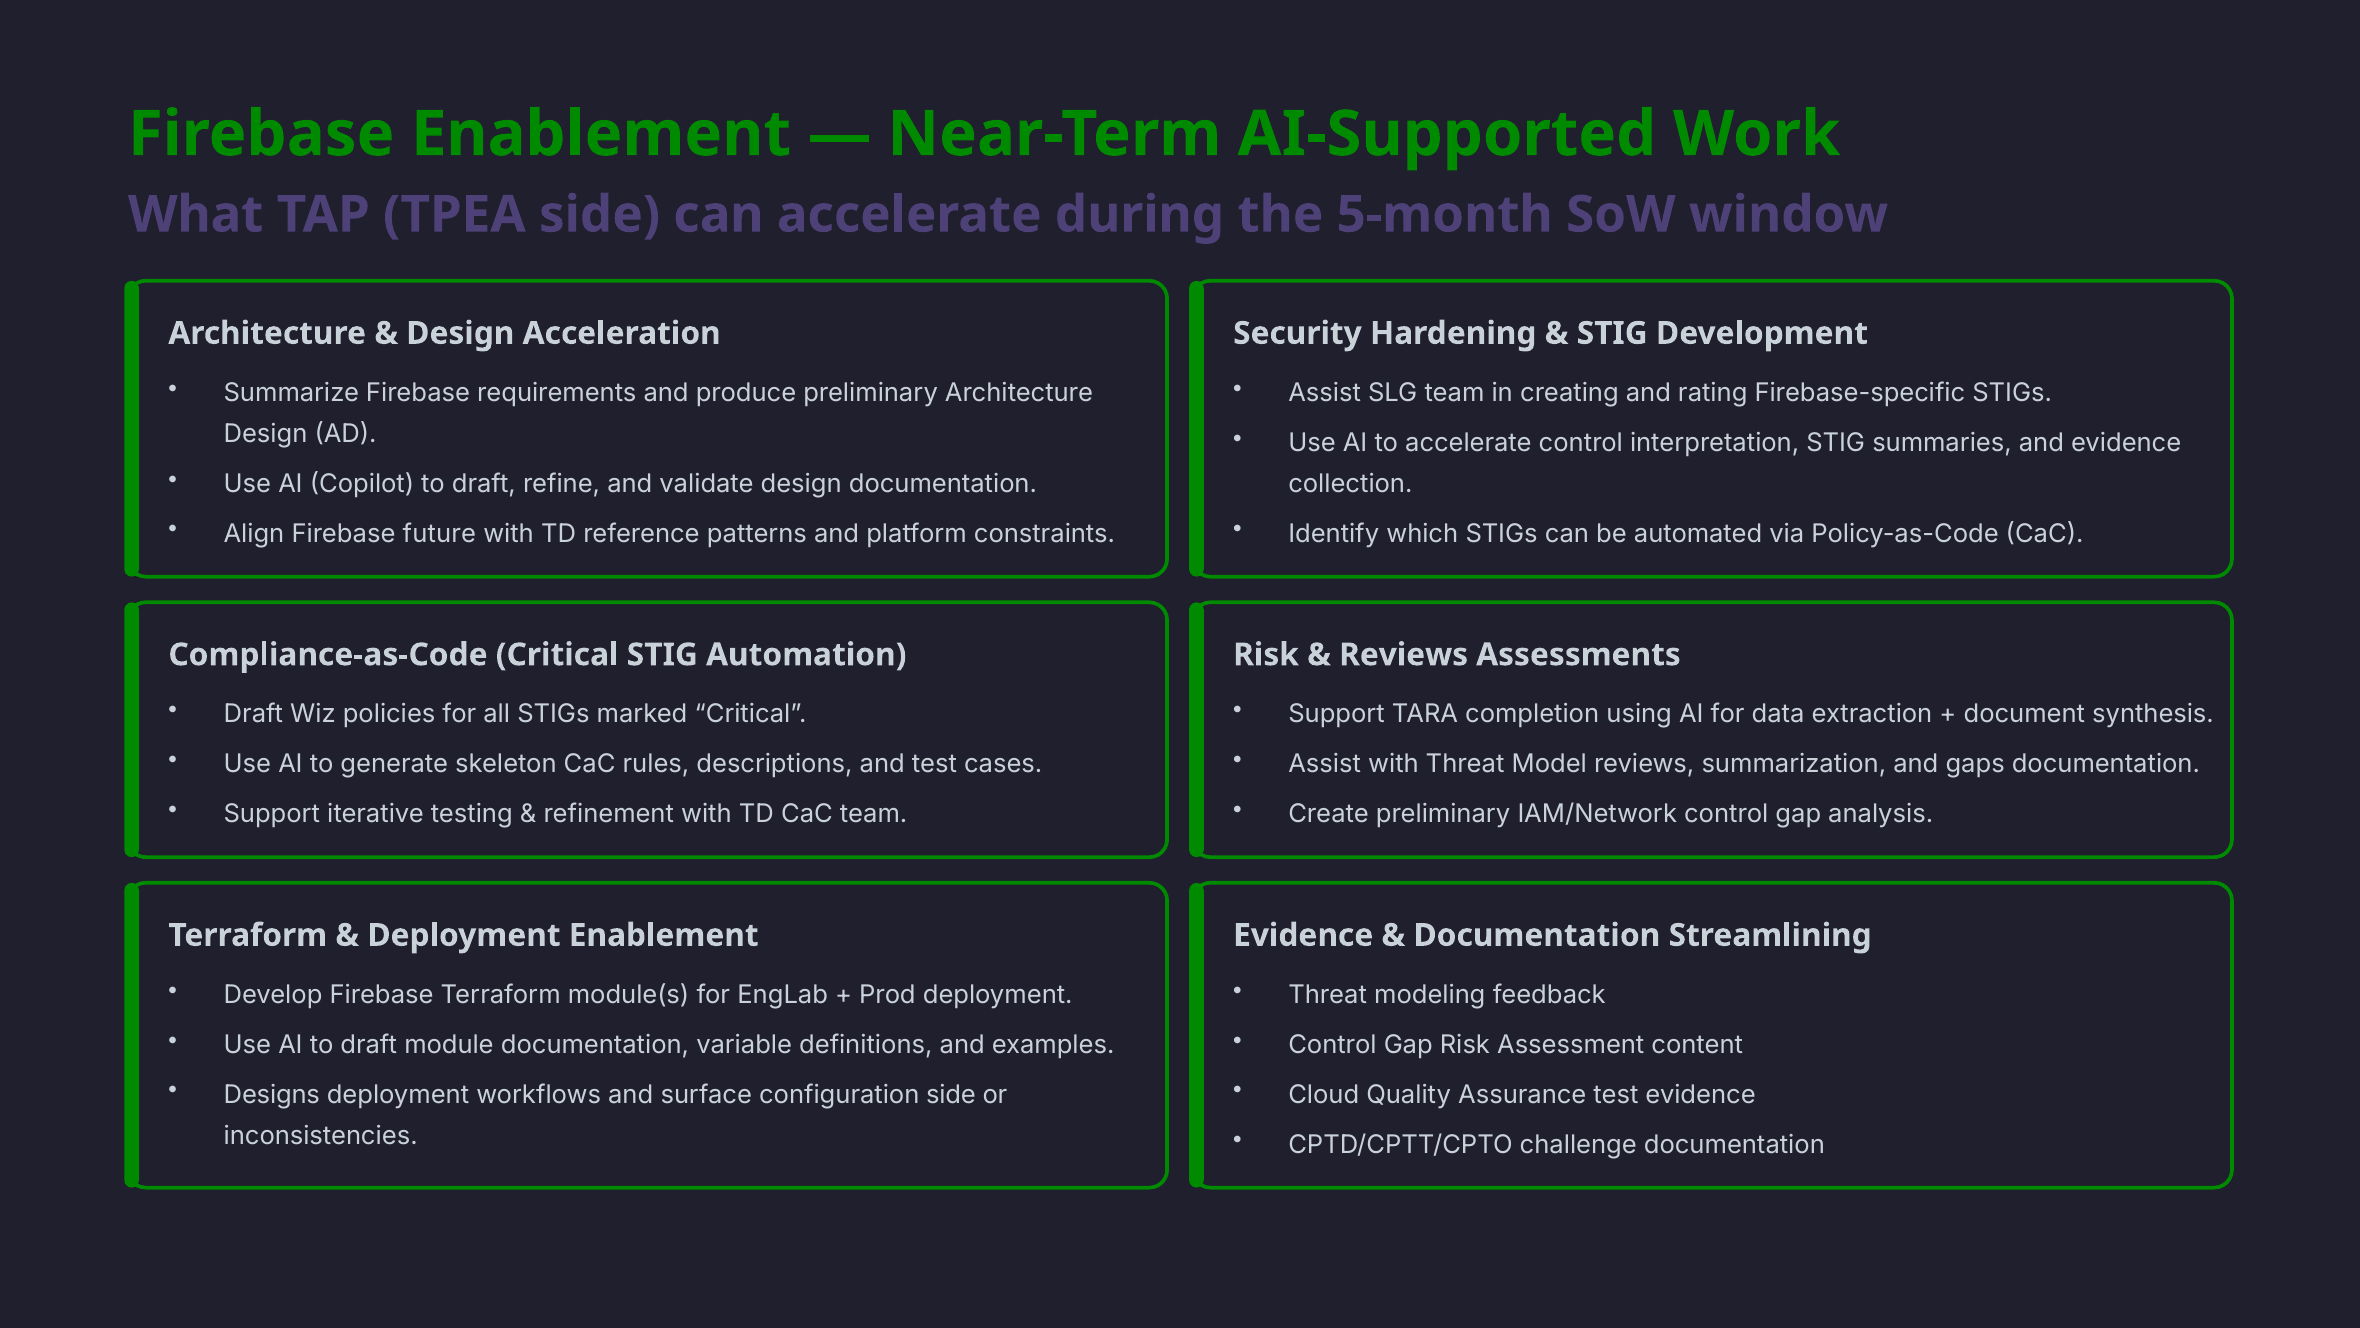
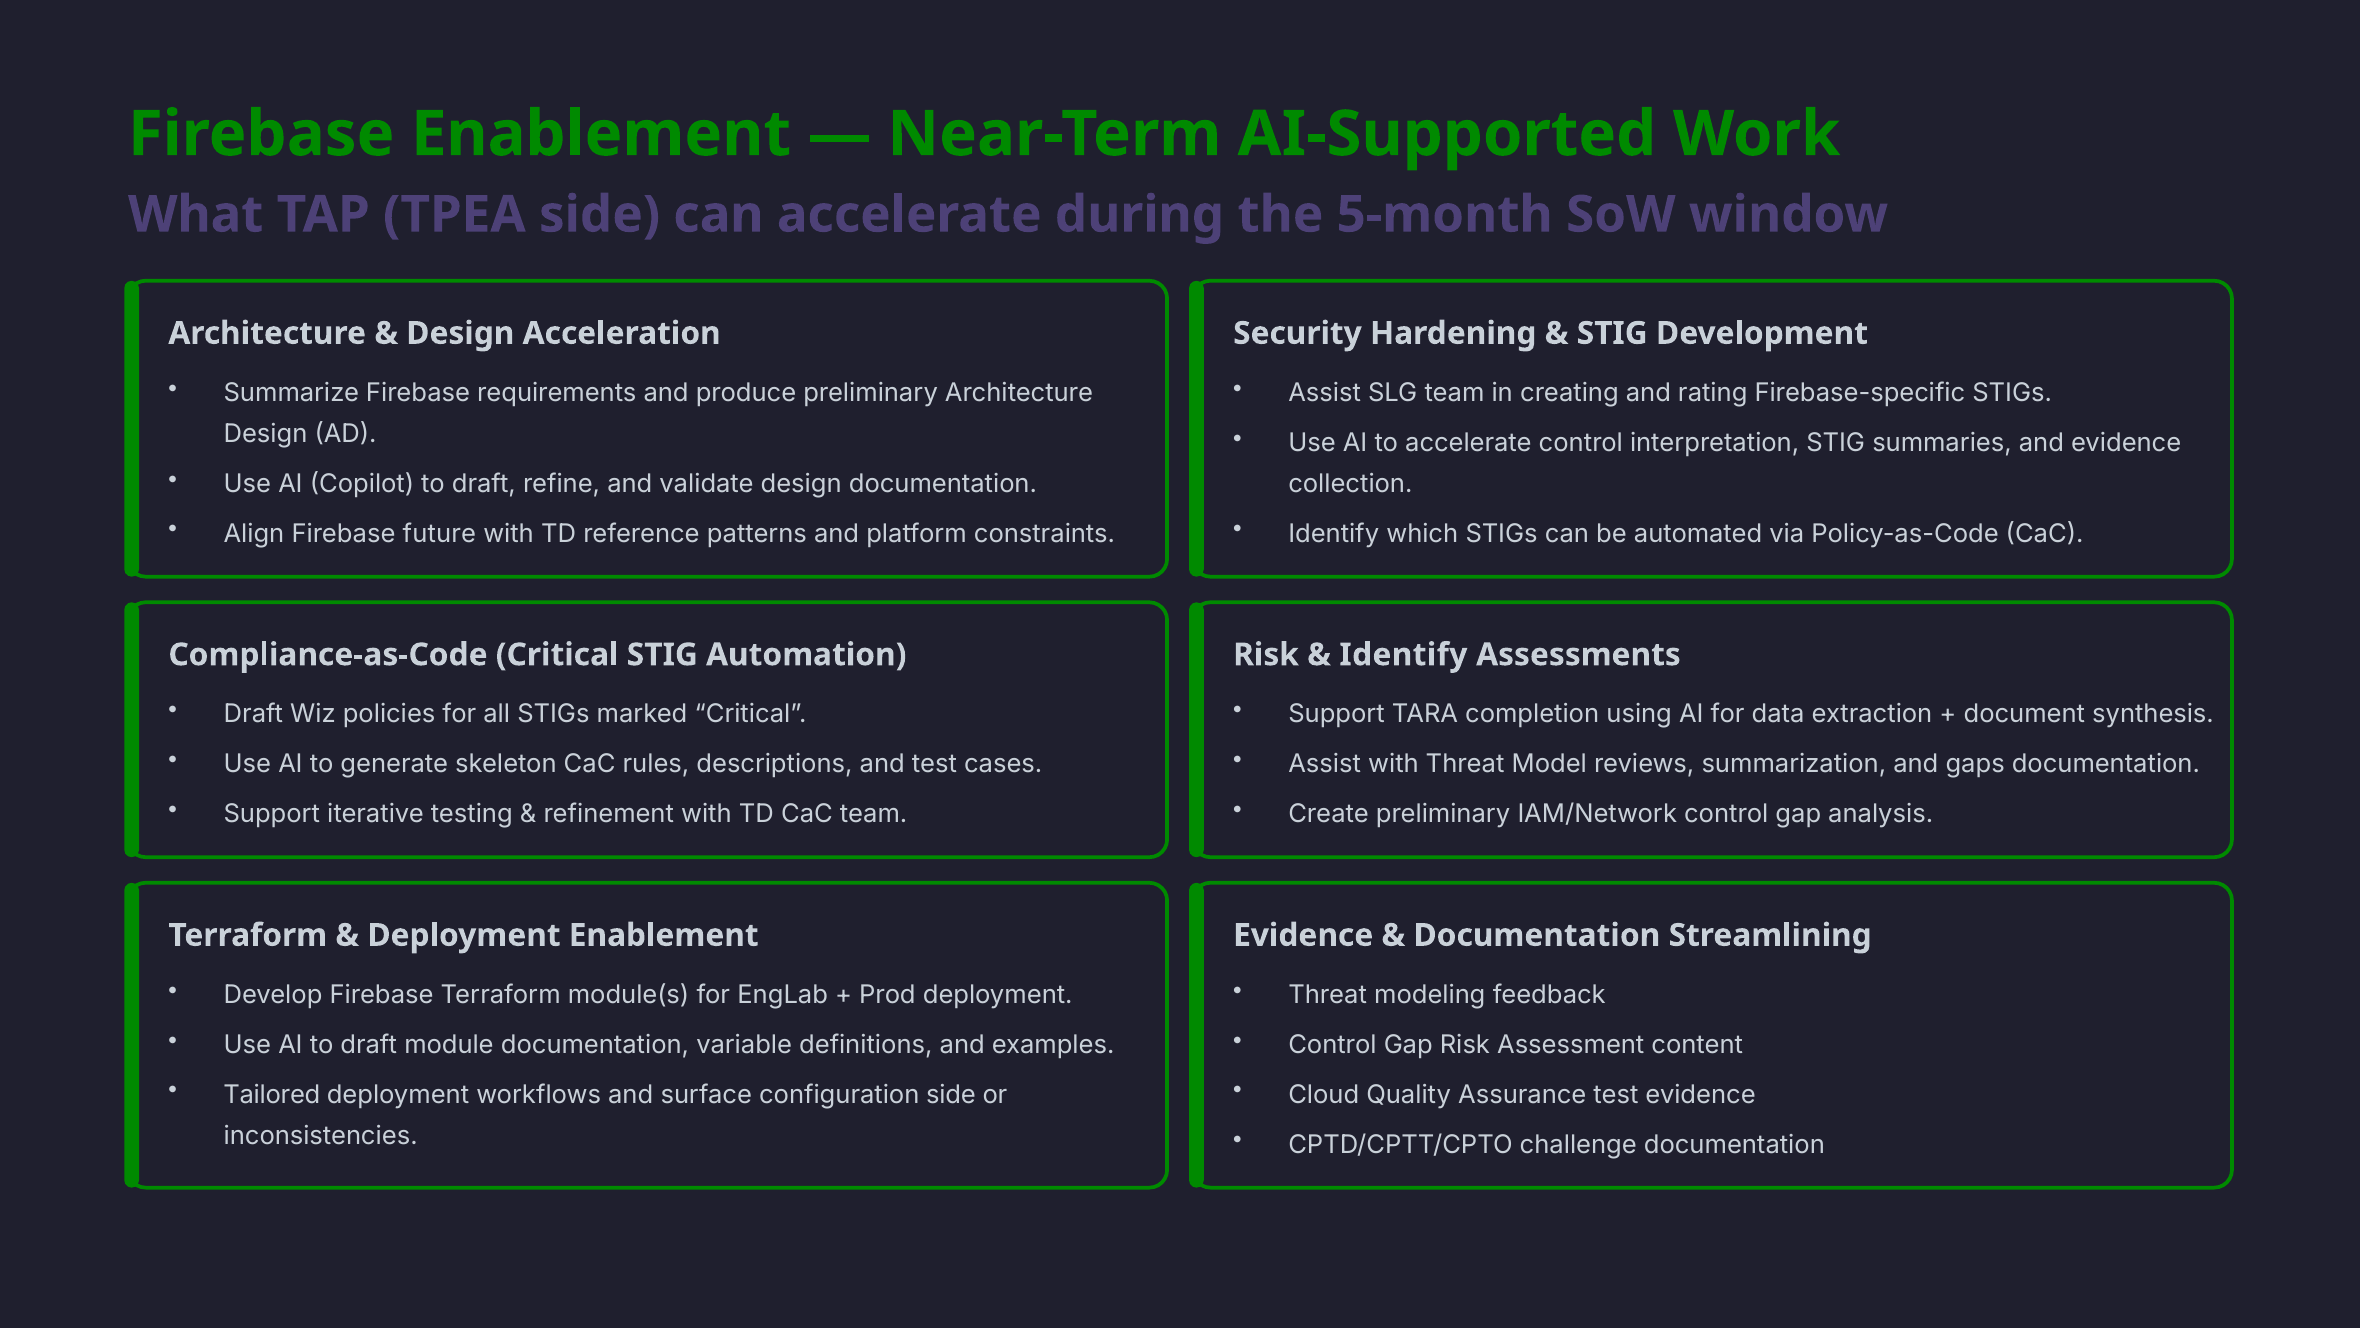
Reviews: Reviews -> Identify (1403, 655)
Designs: Designs -> Tailored (272, 1094)
